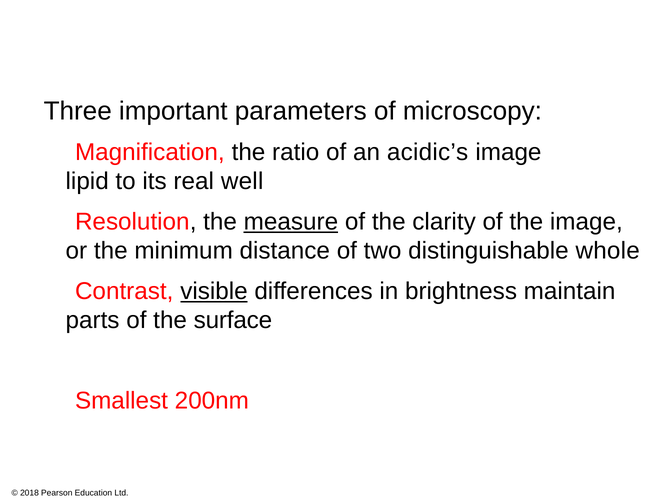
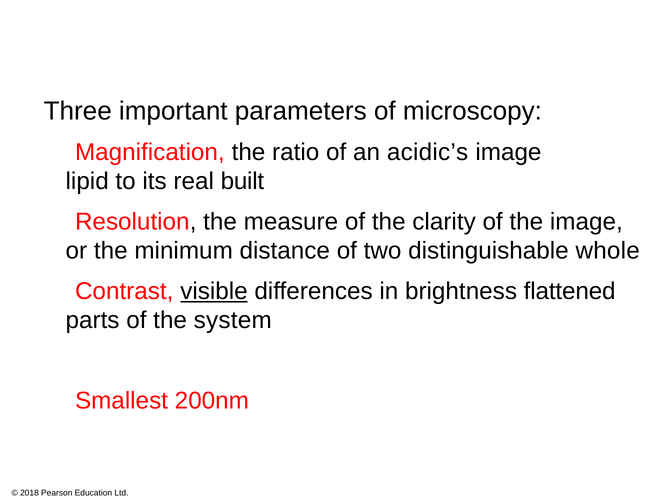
well: well -> built (242, 181)
measure underline: present -> none (291, 222)
maintain: maintain -> flattened (570, 291)
surface: surface -> system (233, 320)
